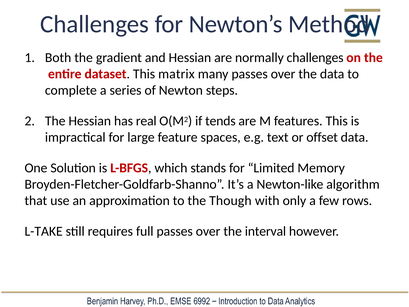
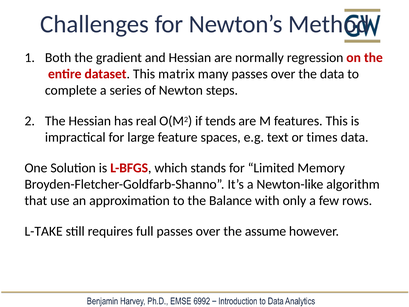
normally challenges: challenges -> regression (315, 58)
offset: offset -> times (322, 137)
Though: Though -> Balance (231, 201)
interval: interval -> assume (266, 231)
